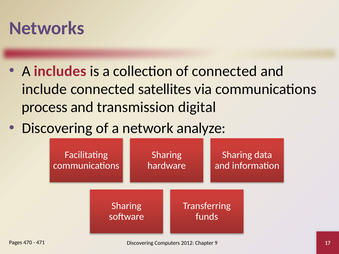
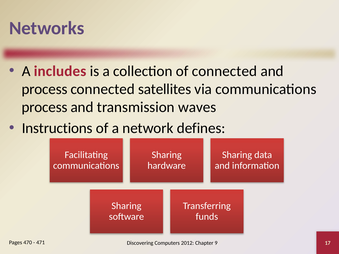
include: include -> process (45, 89)
digital: digital -> waves (197, 107)
Discovering: Discovering -> Instructions (57, 128)
analyze: analyze -> defines (201, 128)
